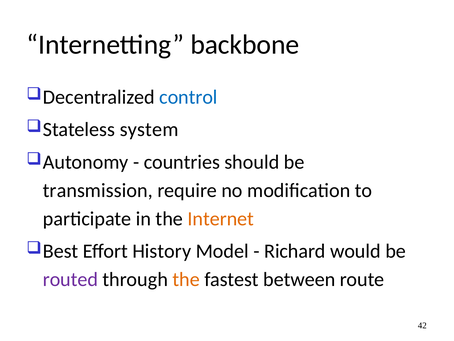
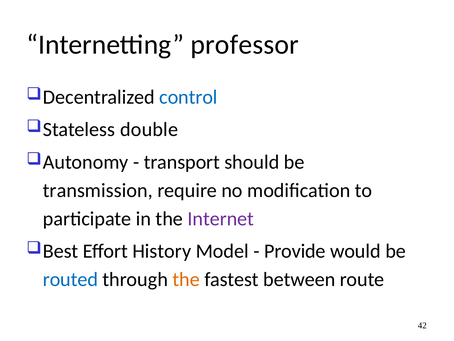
backbone: backbone -> professor (245, 45)
system: system -> double (149, 129)
countries: countries -> transport (182, 162)
Internet colour: orange -> purple (221, 218)
Richard: Richard -> Provide (295, 251)
routed colour: purple -> blue (70, 279)
